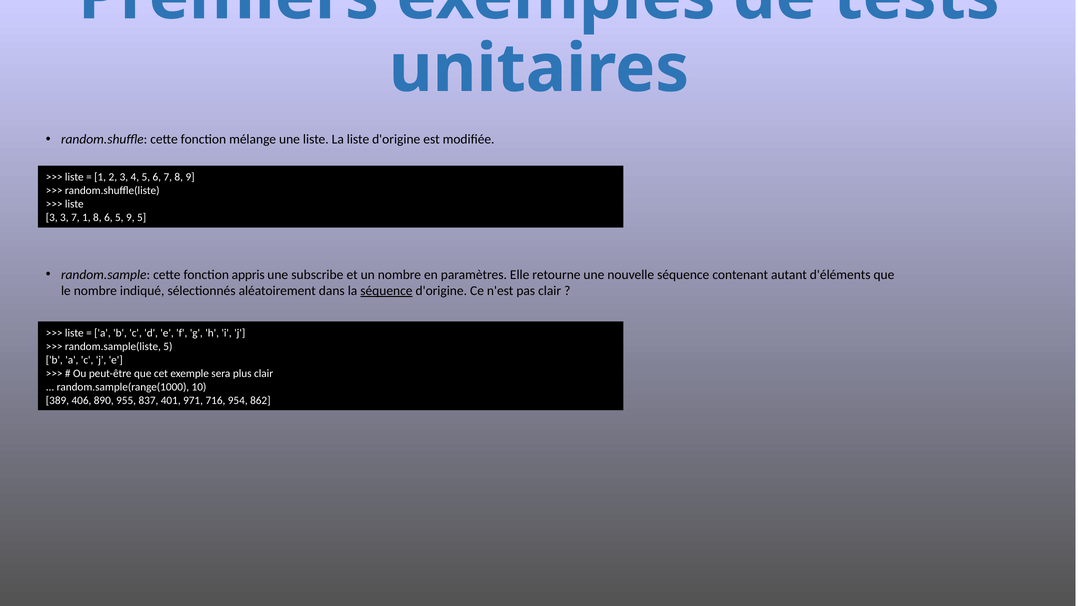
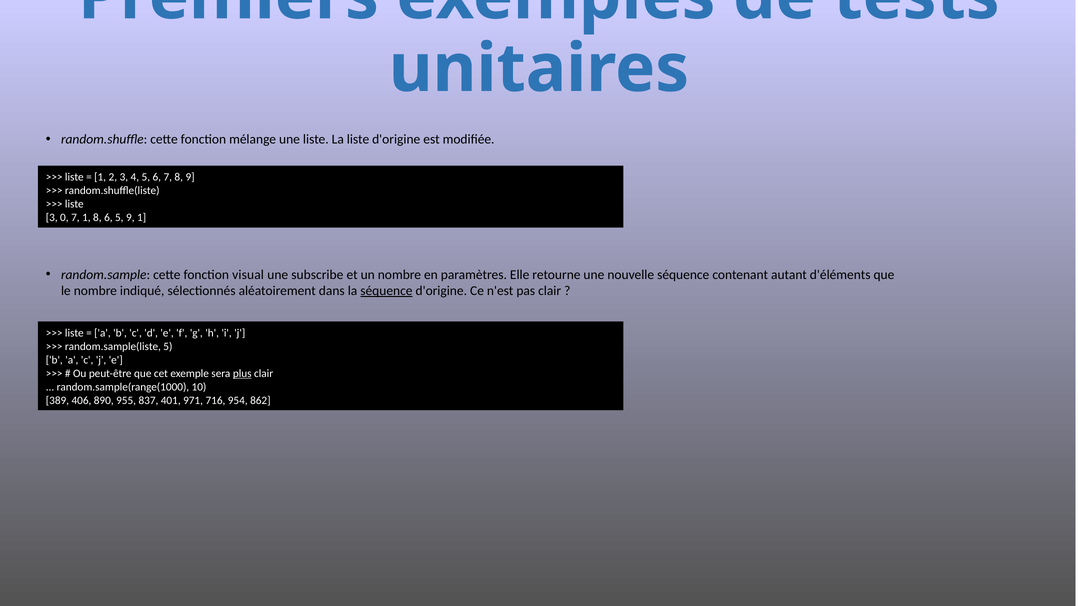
3 3: 3 -> 0 (64, 218)
9 5: 5 -> 1 (142, 218)
appris: appris -> visual (248, 275)
plus underline: none -> present (242, 374)
